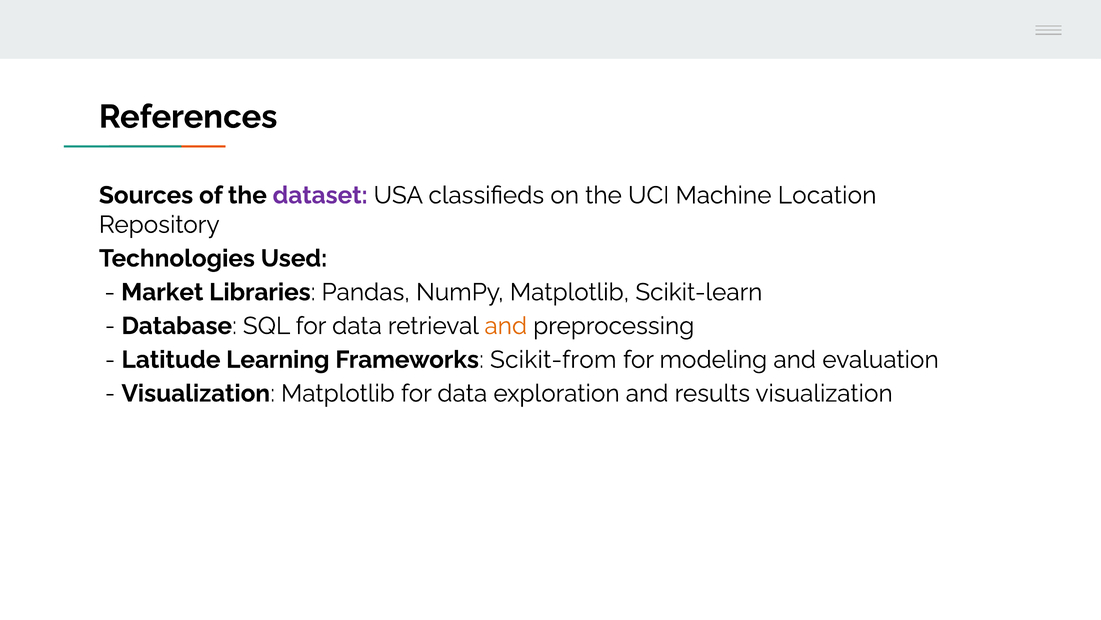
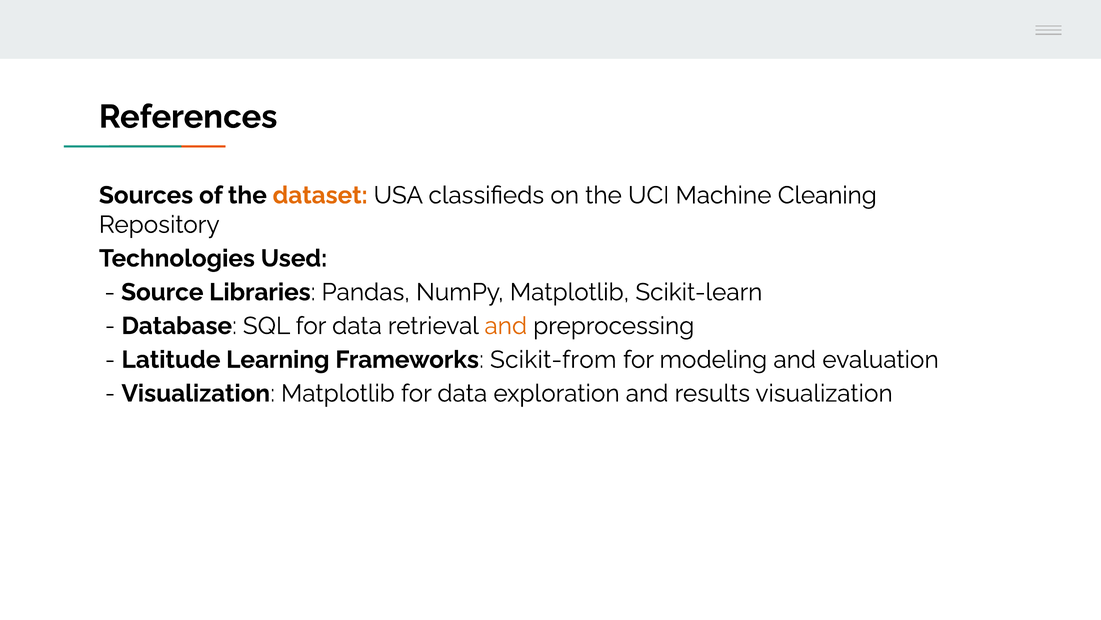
dataset colour: purple -> orange (320, 195)
Location: Location -> Cleaning (827, 195)
Market: Market -> Source (162, 292)
